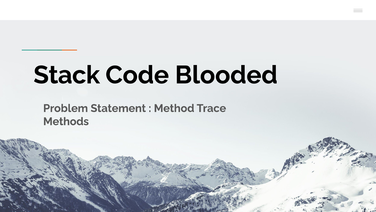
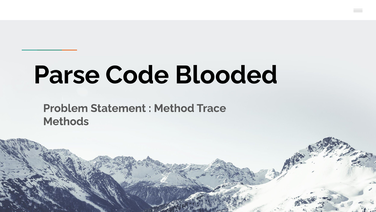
Stack: Stack -> Parse (67, 75)
